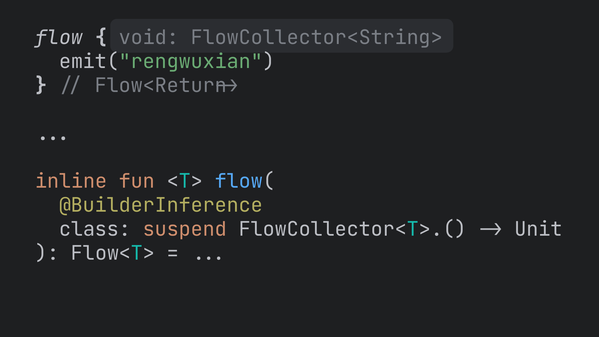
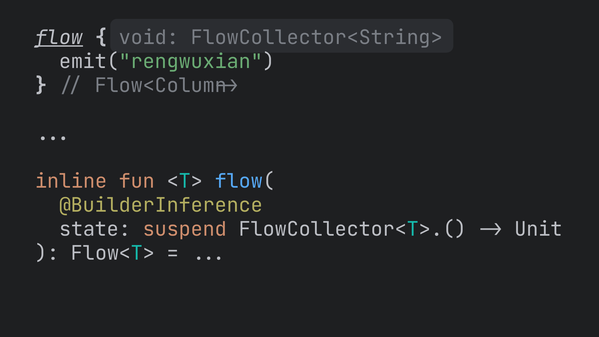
flow underline: none -> present (59, 37)
Flow<Return>: Flow<Return> -> Flow<Column> (167, 85)
class: class -> state (95, 229)
